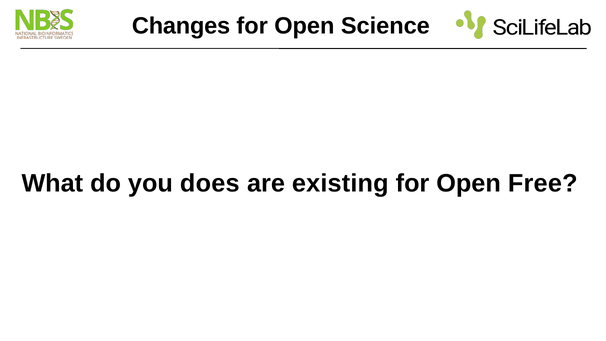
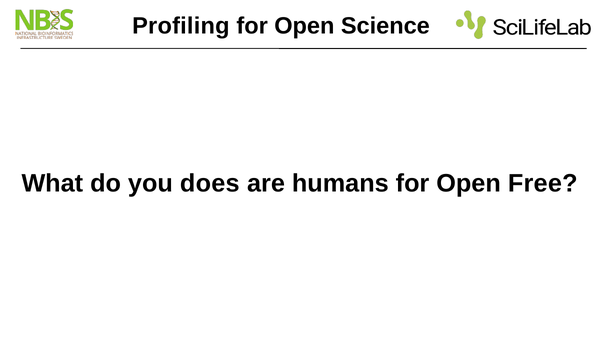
Changes: Changes -> Profiling (181, 26)
existing: existing -> humans (340, 183)
